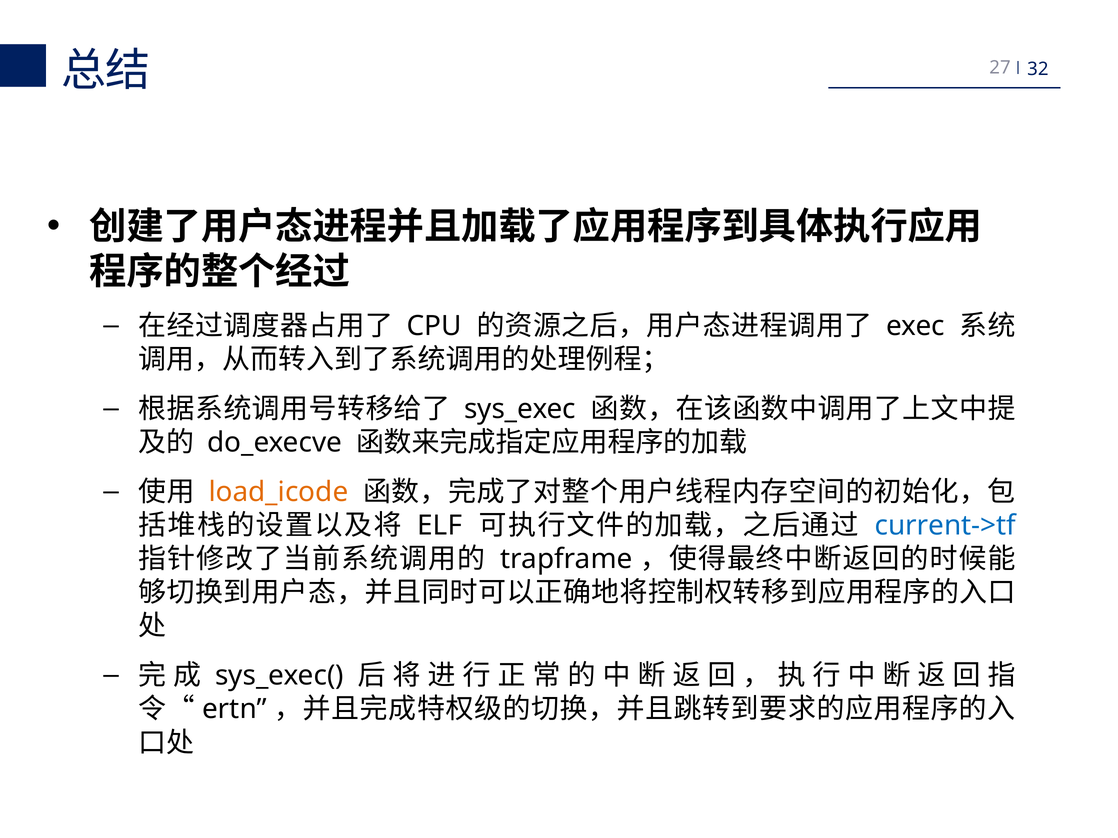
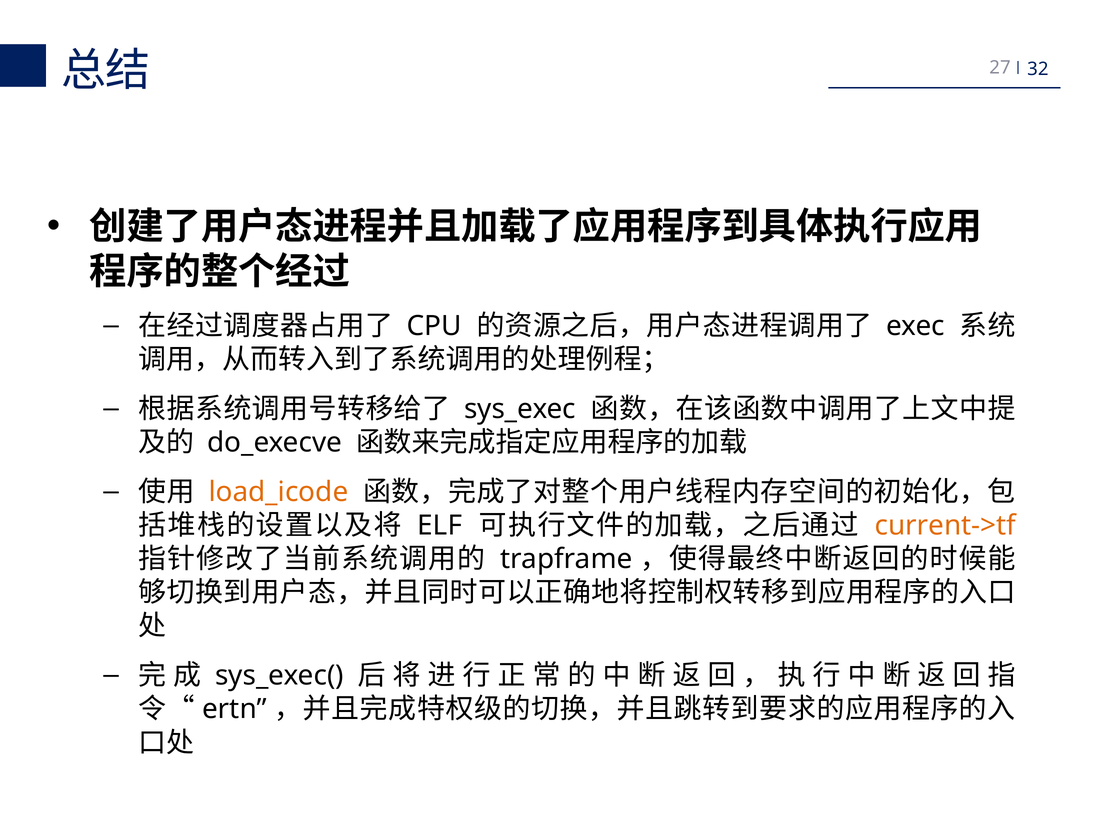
current->tf colour: blue -> orange (945, 526)
